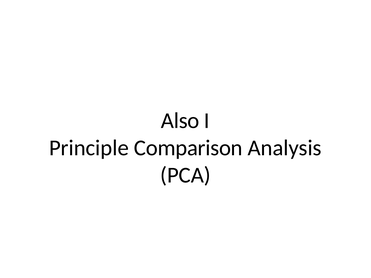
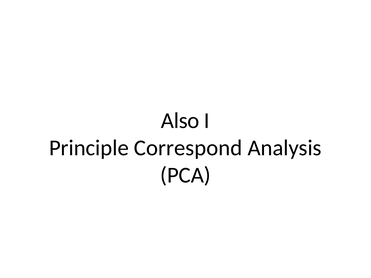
Comparison: Comparison -> Correspond (188, 148)
